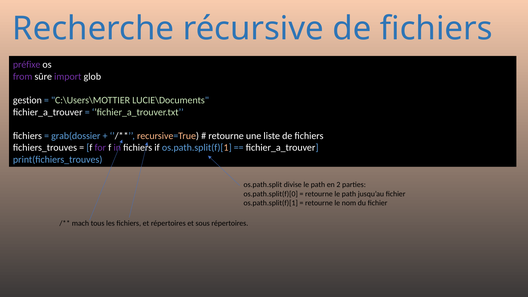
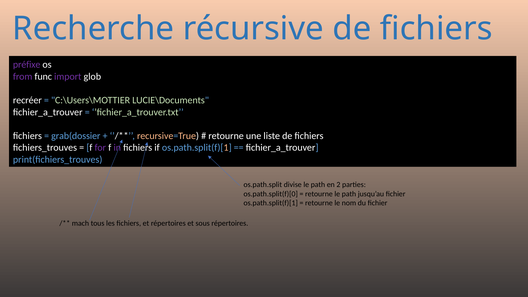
sûre: sûre -> func (43, 76)
gestion: gestion -> recréer (27, 100)
